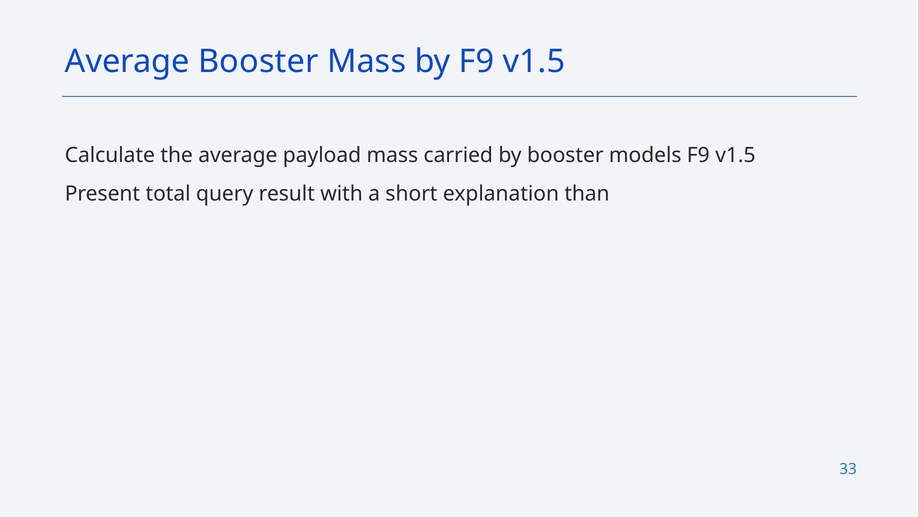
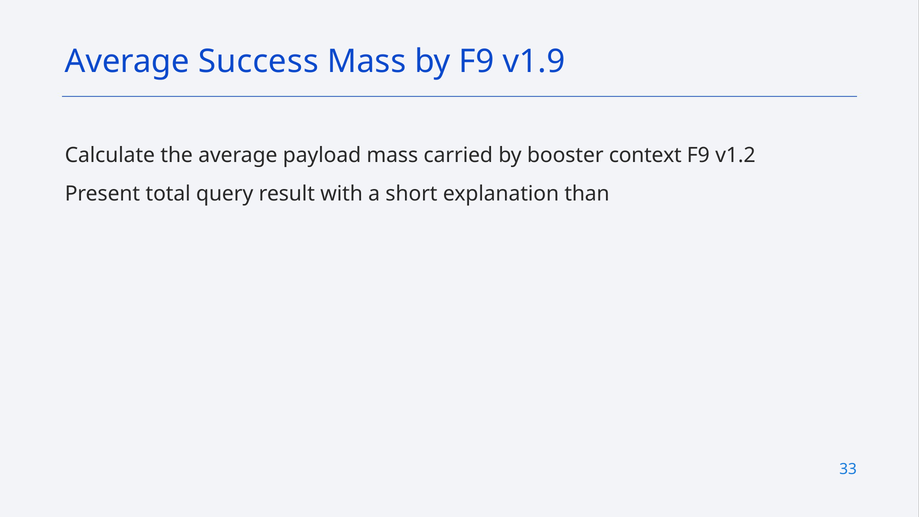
Average Booster: Booster -> Success (258, 61)
by F9 v1.5: v1.5 -> v1.9 (534, 61)
models: models -> context (645, 155)
v1.5: v1.5 -> v1.2 (735, 155)
